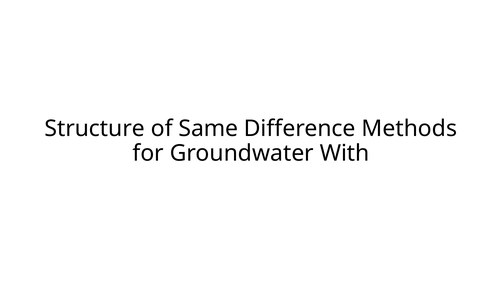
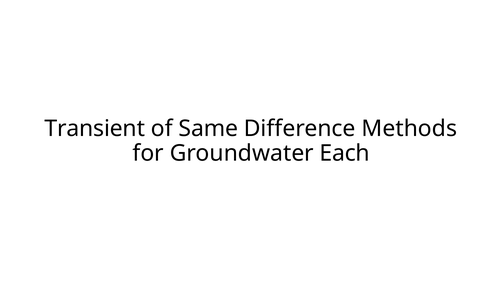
Structure: Structure -> Transient (95, 129)
With: With -> Each (345, 153)
